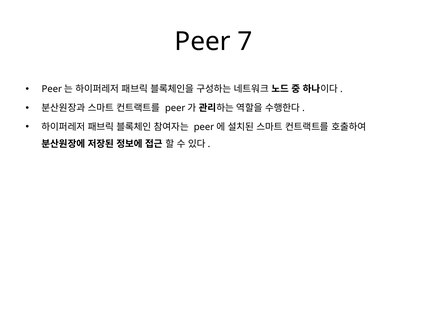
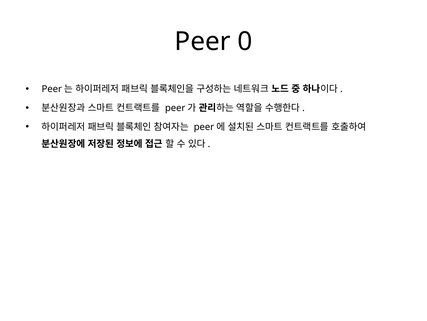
7: 7 -> 0 (245, 41)
